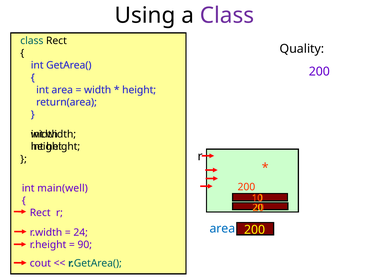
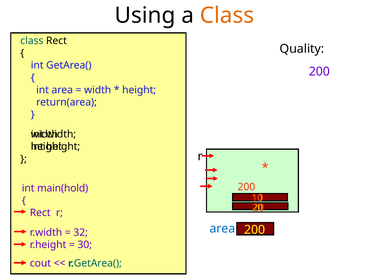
Class colour: purple -> orange (227, 15)
main(well: main(well -> main(hold (63, 188)
24: 24 -> 32 (81, 232)
90: 90 -> 30 (85, 245)
